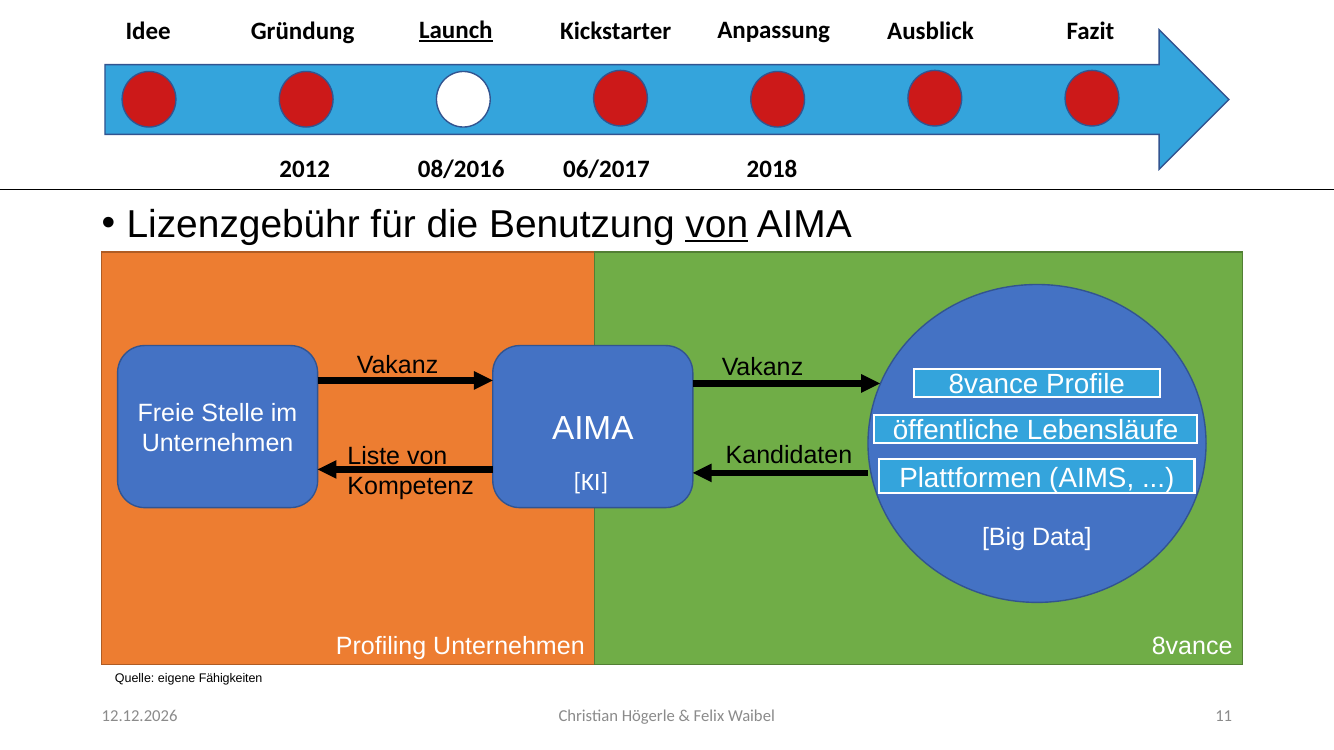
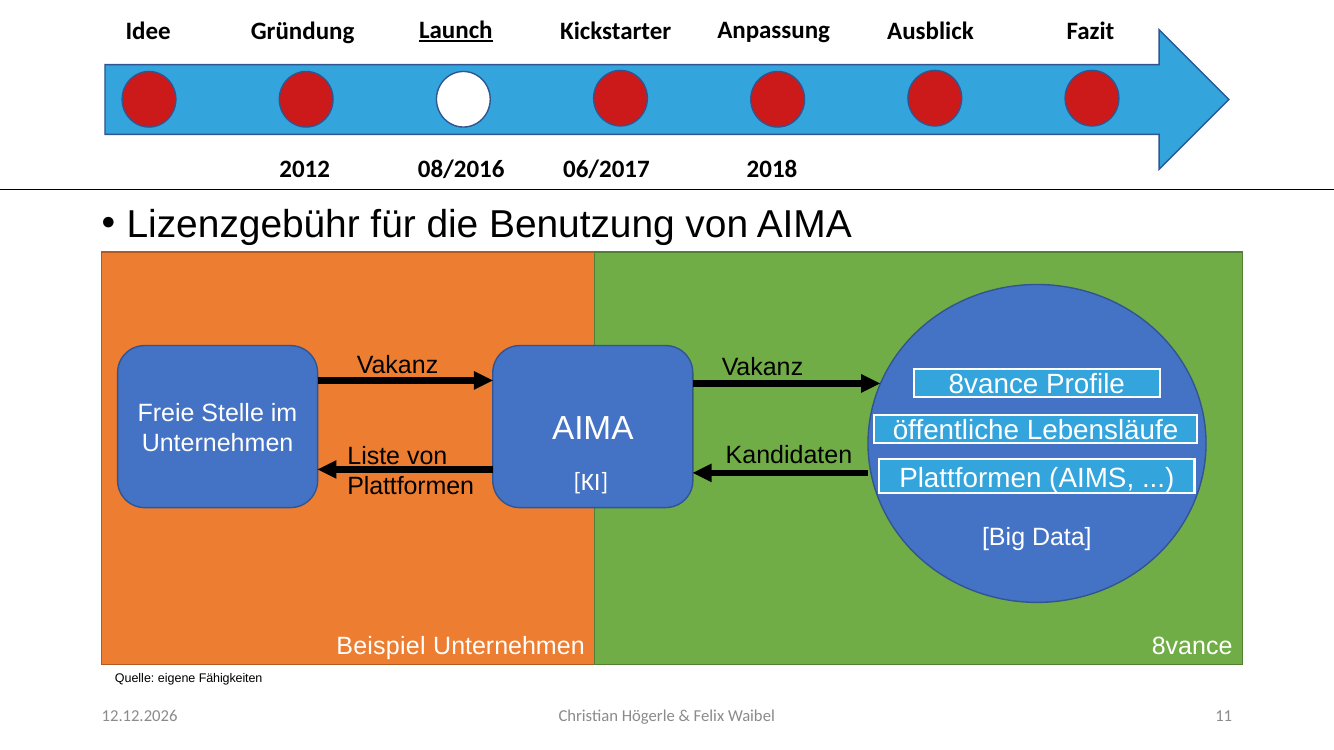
von underline: present -> none (717, 225)
Kompetenz: Kompetenz -> Plattformen (411, 487)
Profiling: Profiling -> Beispiel (381, 647)
